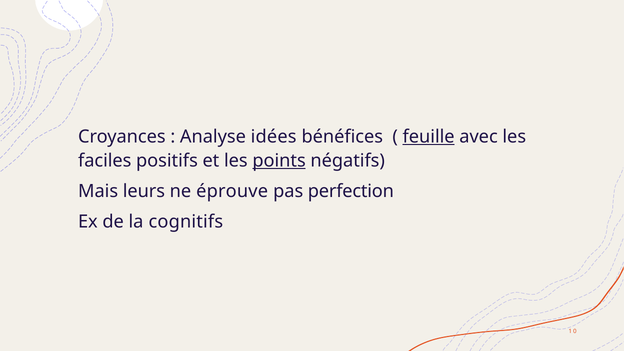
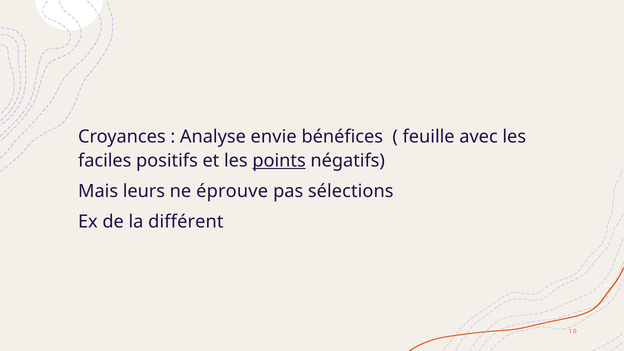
idées: idées -> envie (274, 137)
feuille underline: present -> none (429, 137)
perfection: perfection -> sélections (351, 191)
cognitifs: cognitifs -> différent (186, 222)
